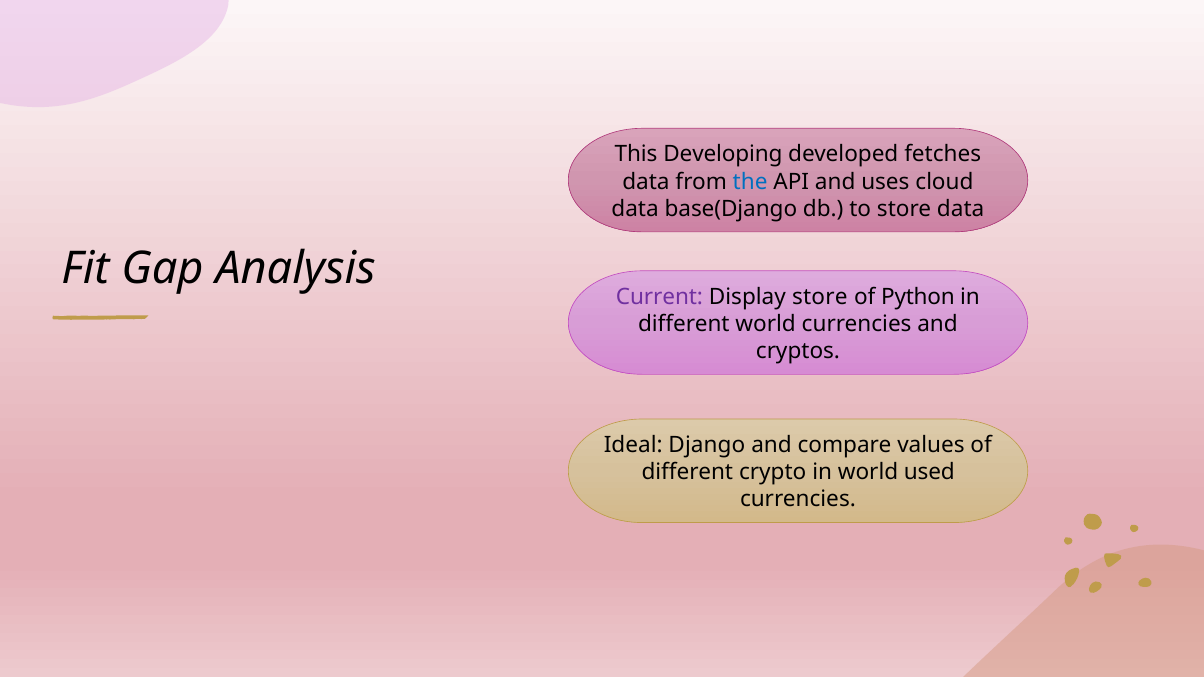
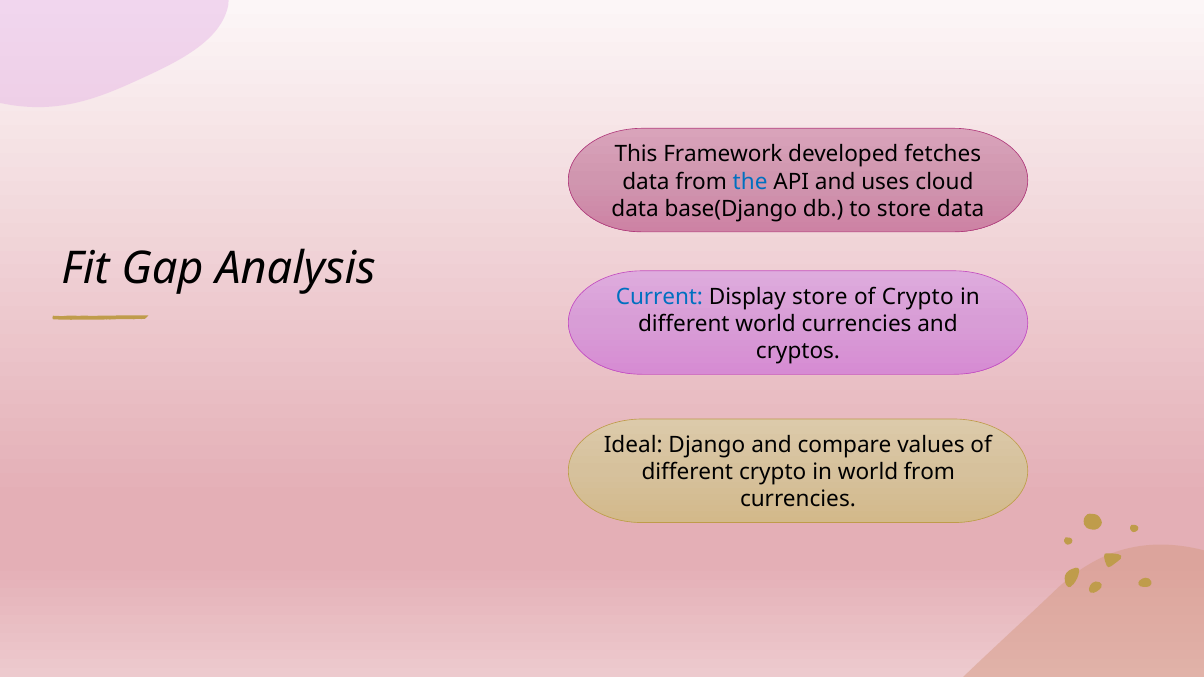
Developing: Developing -> Framework (723, 155)
Current colour: purple -> blue (659, 297)
of Python: Python -> Crypto (918, 297)
world used: used -> from (929, 472)
